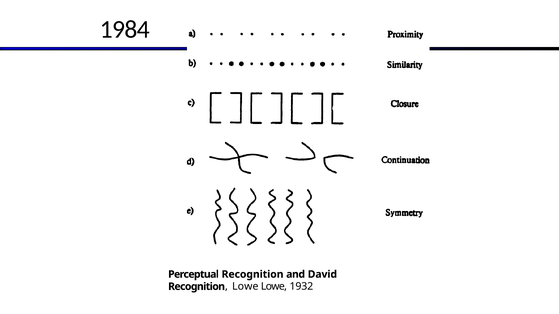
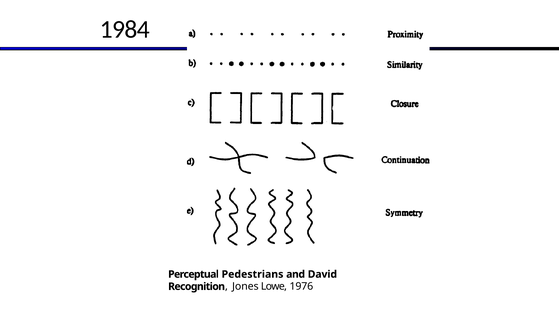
Perceptual Recognition: Recognition -> Pedestrians (253, 275)
Lowe: Lowe -> Jones (245, 287)
1932: 1932 -> 1976 (301, 287)
